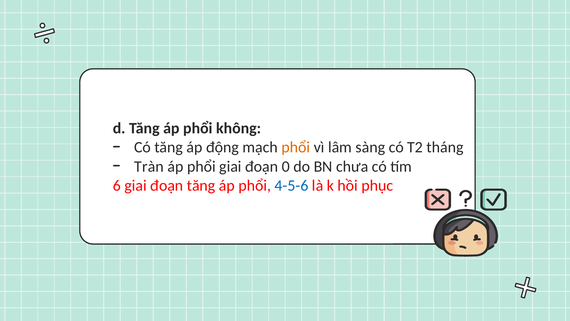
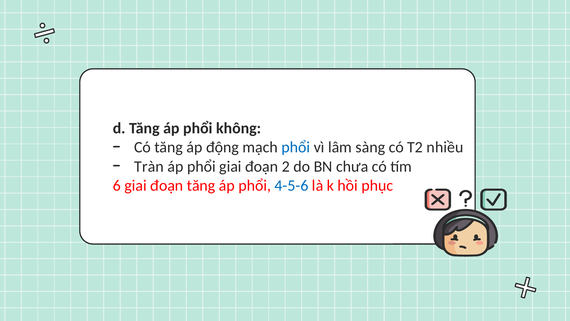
phổi colour: orange -> blue (296, 147)
tháng: tháng -> nhiều (445, 147)
0: 0 -> 2 (286, 166)
